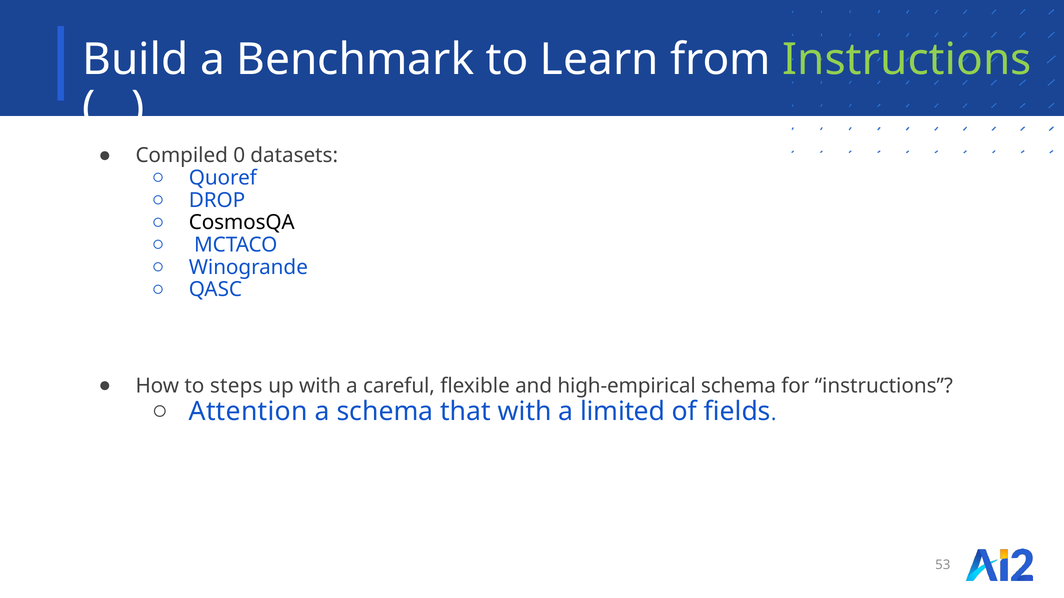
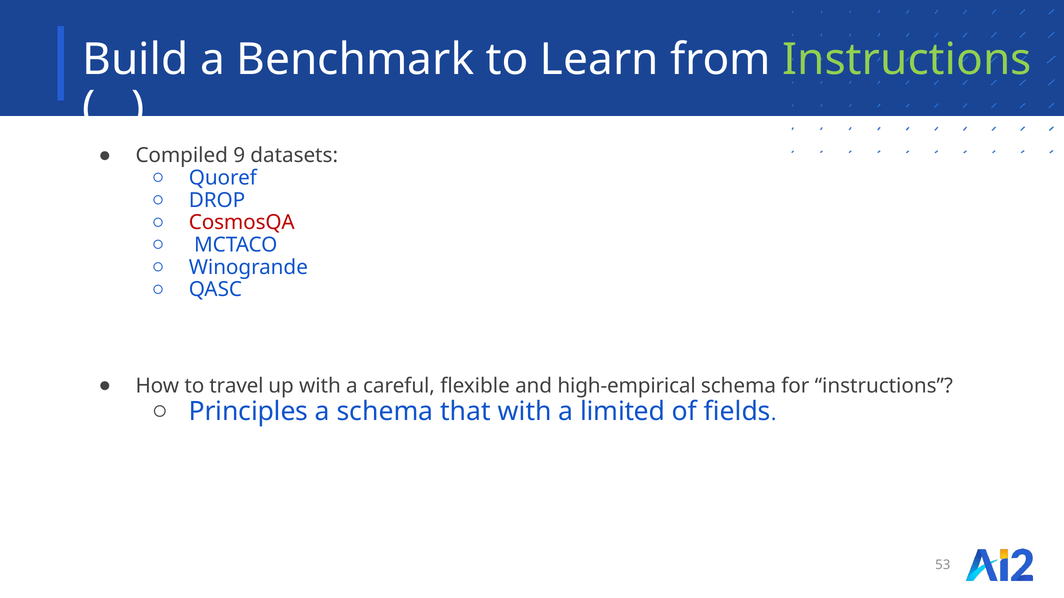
0: 0 -> 9 (239, 156)
CosmosQA colour: black -> red (242, 223)
steps: steps -> travel (236, 386)
Attention: Attention -> Principles (248, 412)
